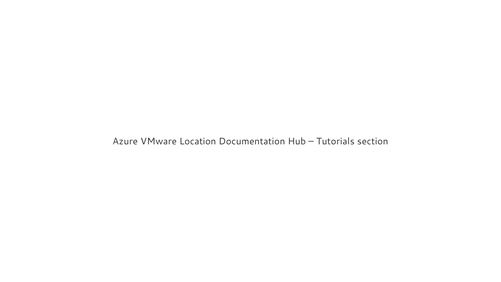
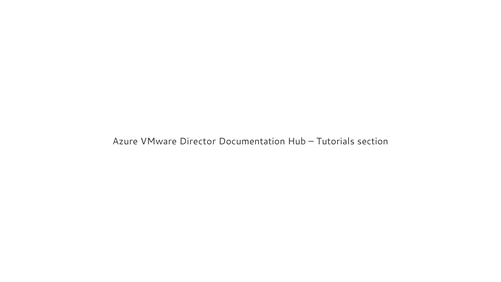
Location: Location -> Director (198, 141)
